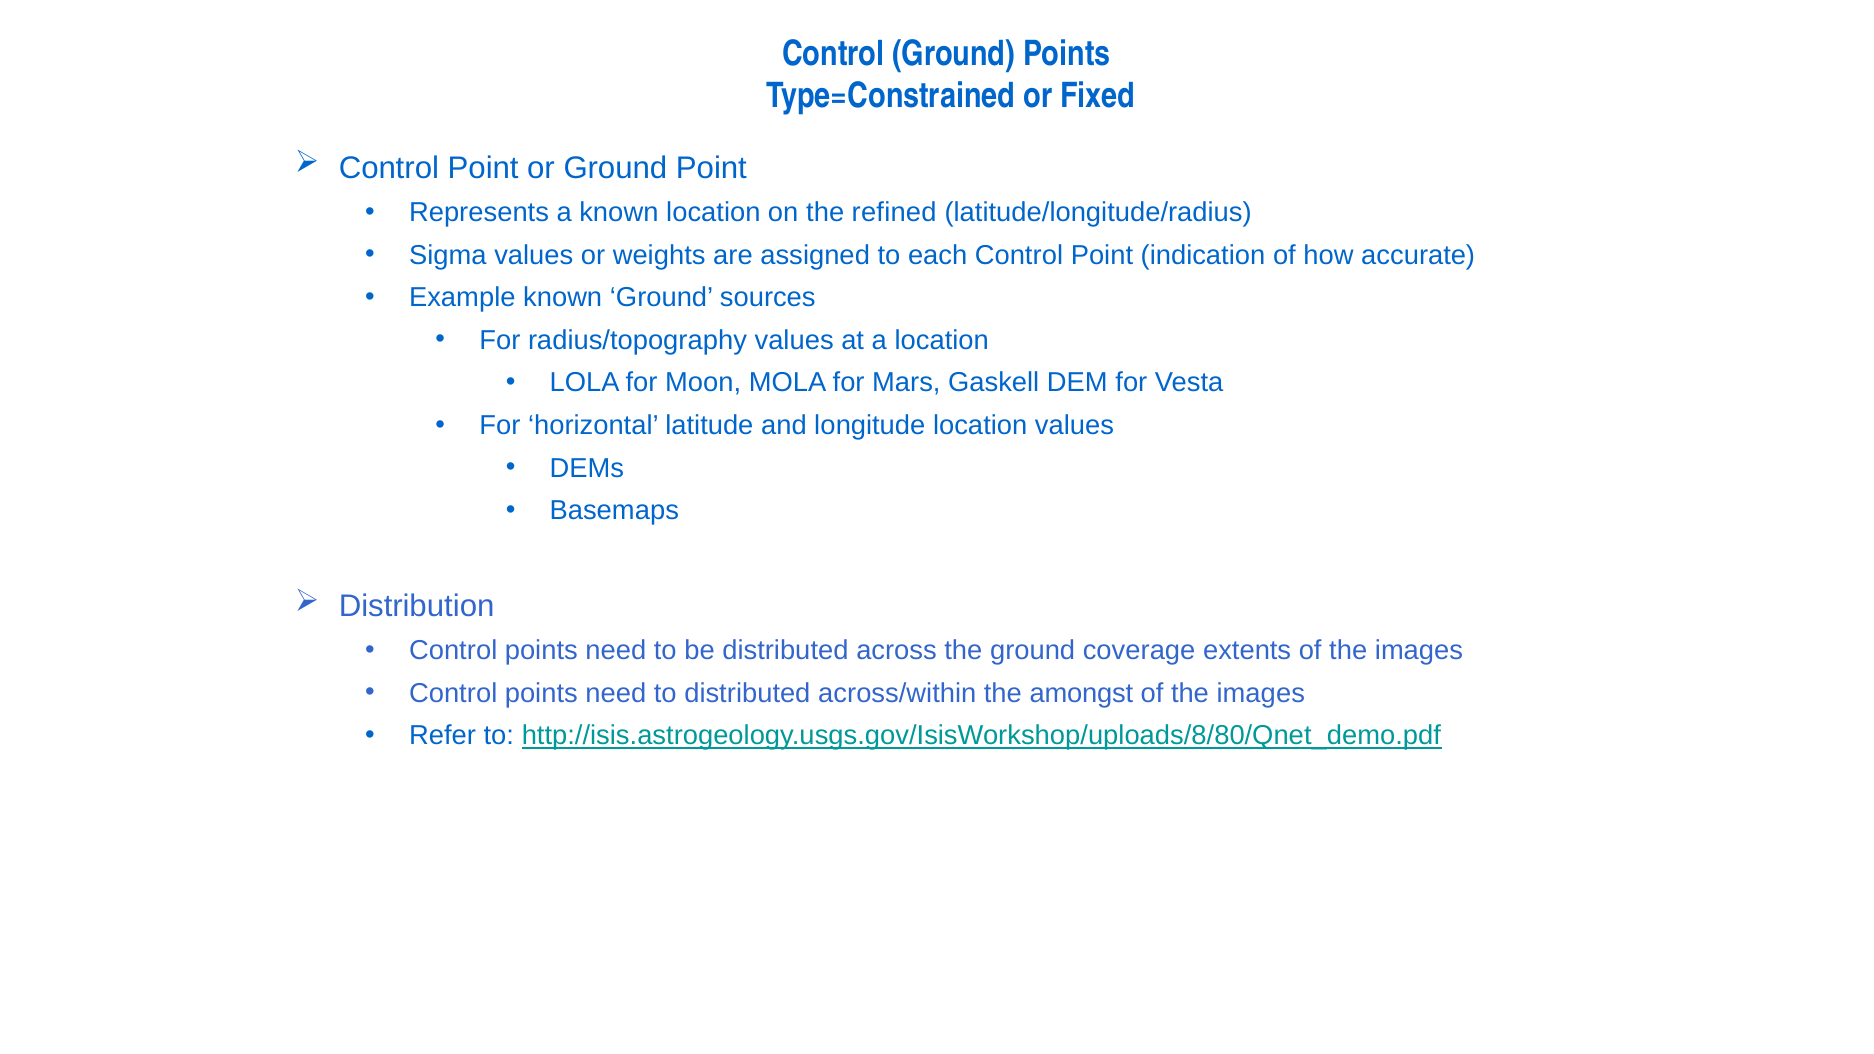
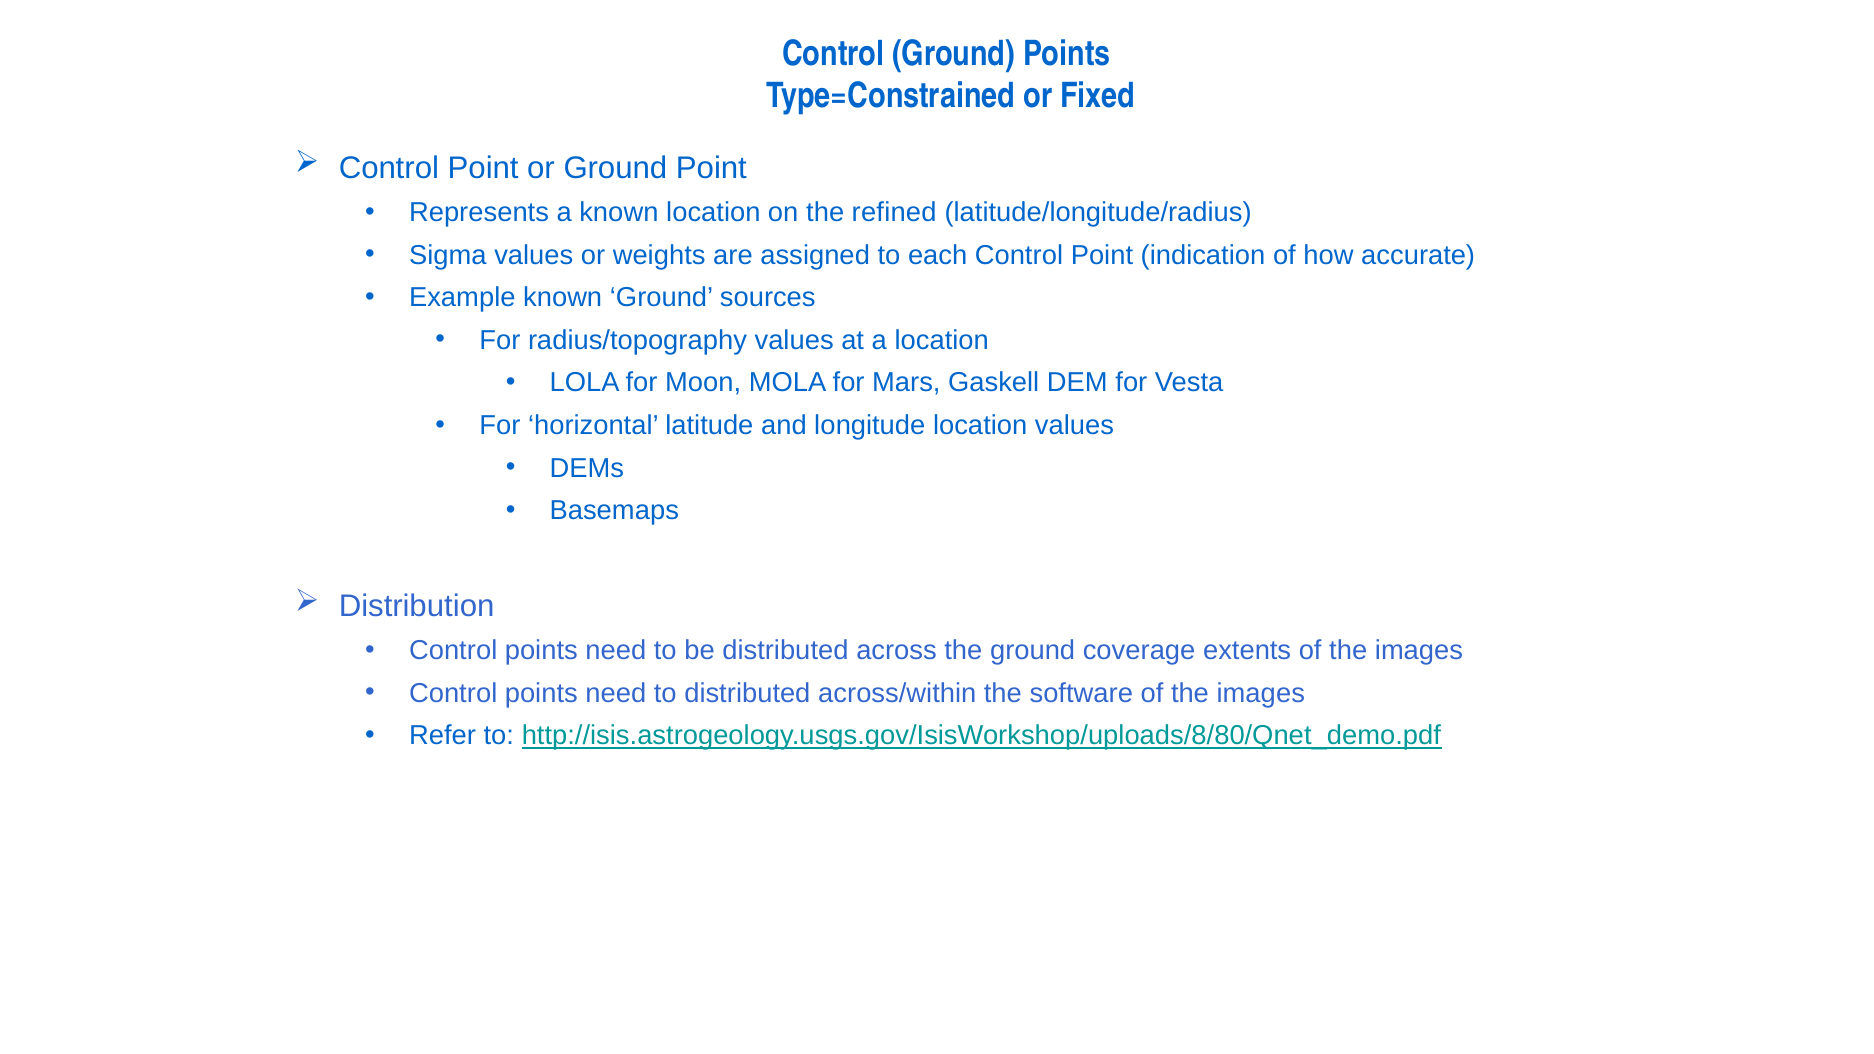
amongst: amongst -> software (1081, 693)
